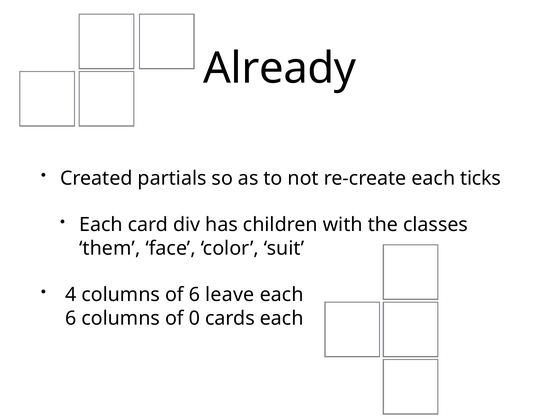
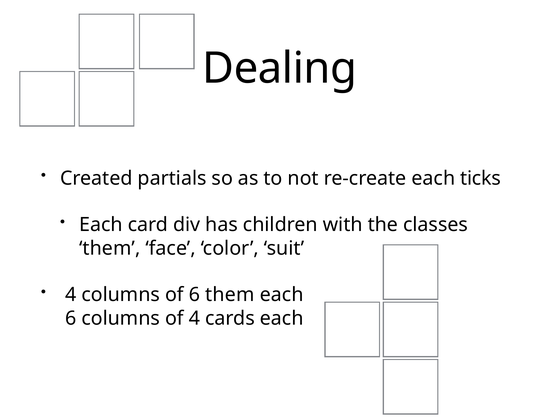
Already: Already -> Dealing (280, 69)
6 leave: leave -> them (230, 295)
of 0: 0 -> 4 (194, 318)
